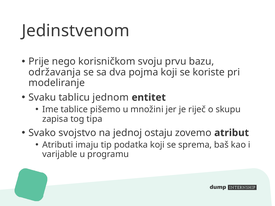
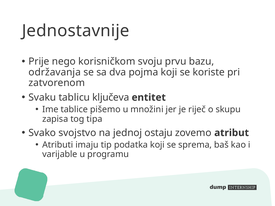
Jedinstvenom: Jedinstvenom -> Jednostavnije (76, 31)
modeliranje: modeliranje -> zatvorenom (57, 83)
jednom: jednom -> ključeva (111, 98)
